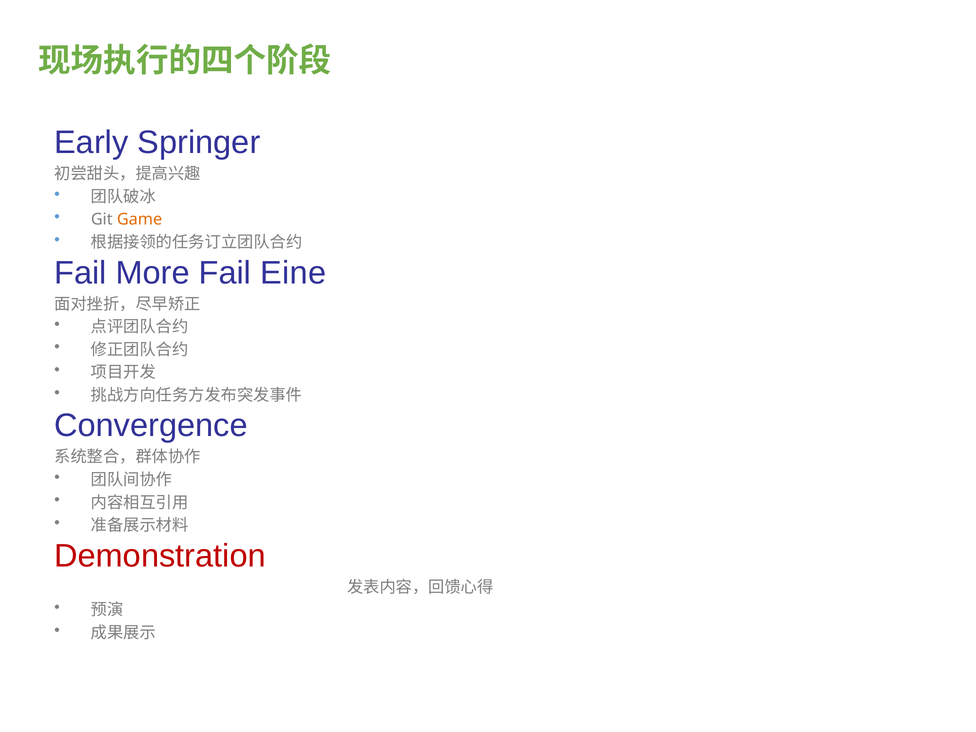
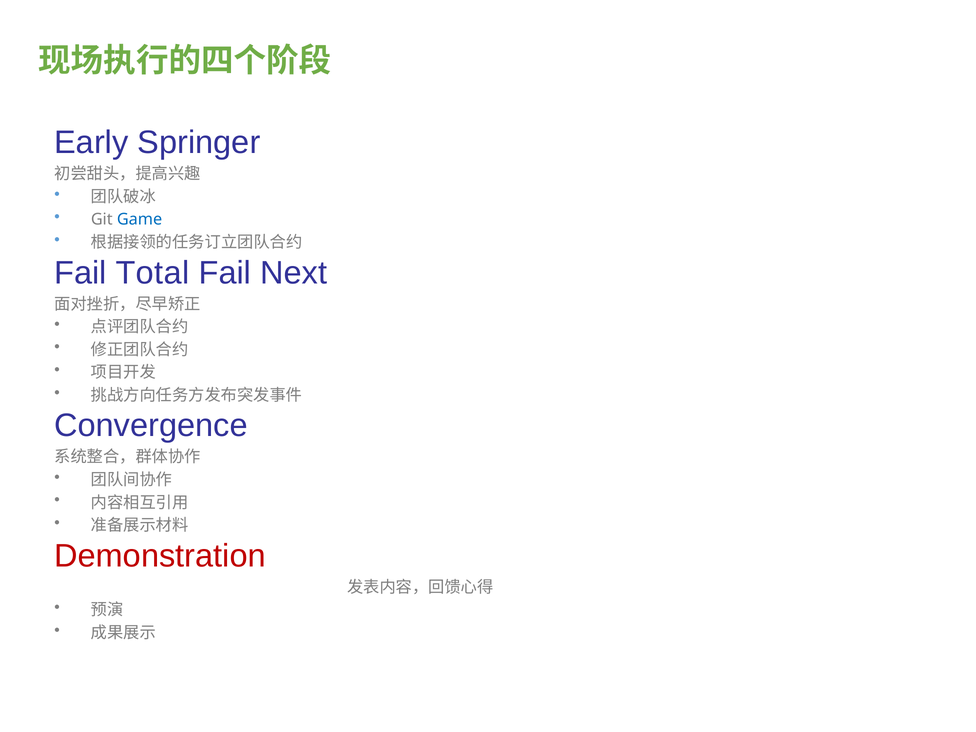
Game colour: orange -> blue (140, 220)
More: More -> Total (152, 273)
Eine: Eine -> Next (294, 273)
